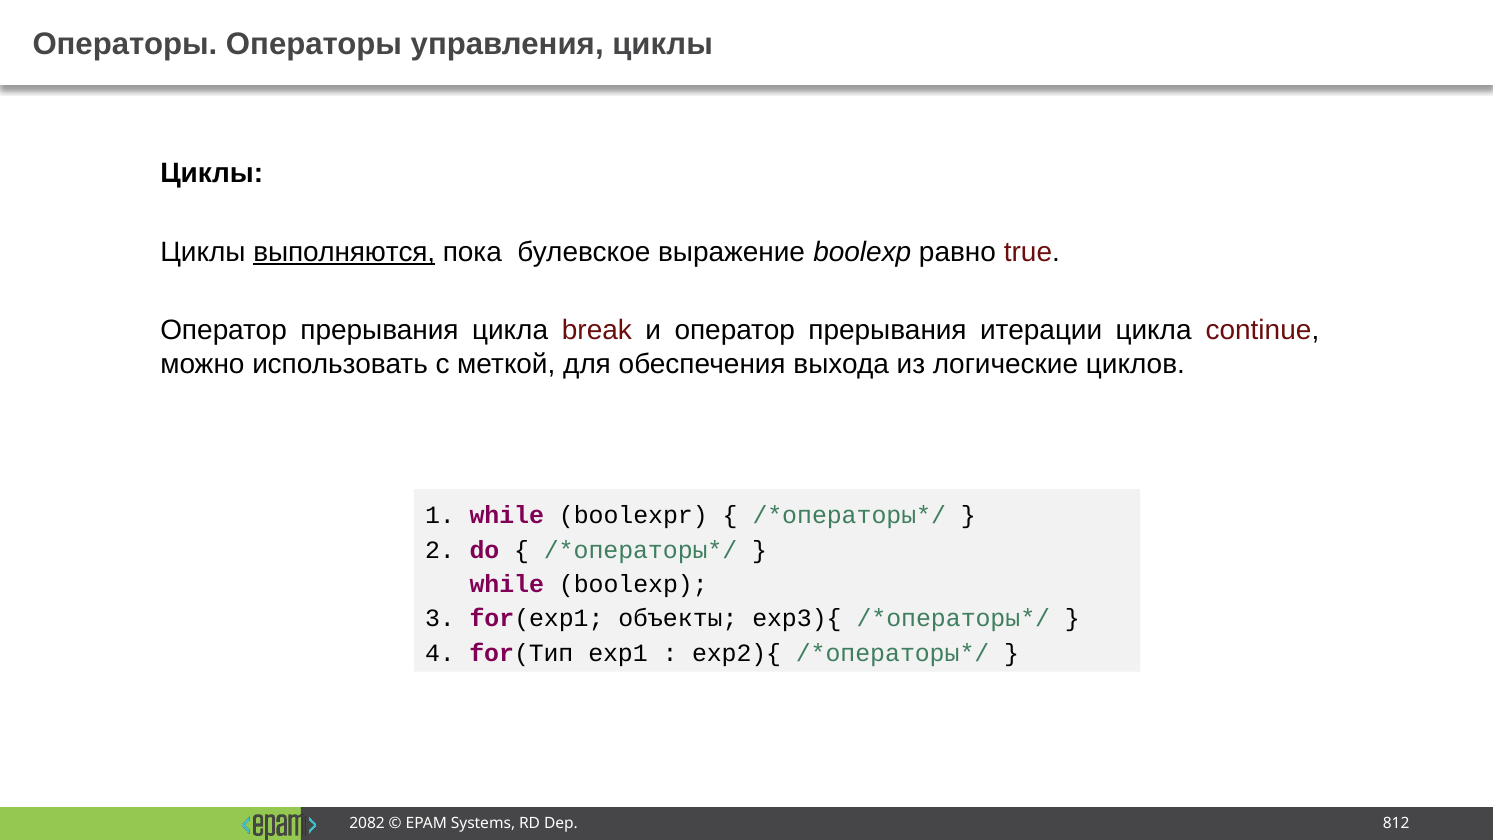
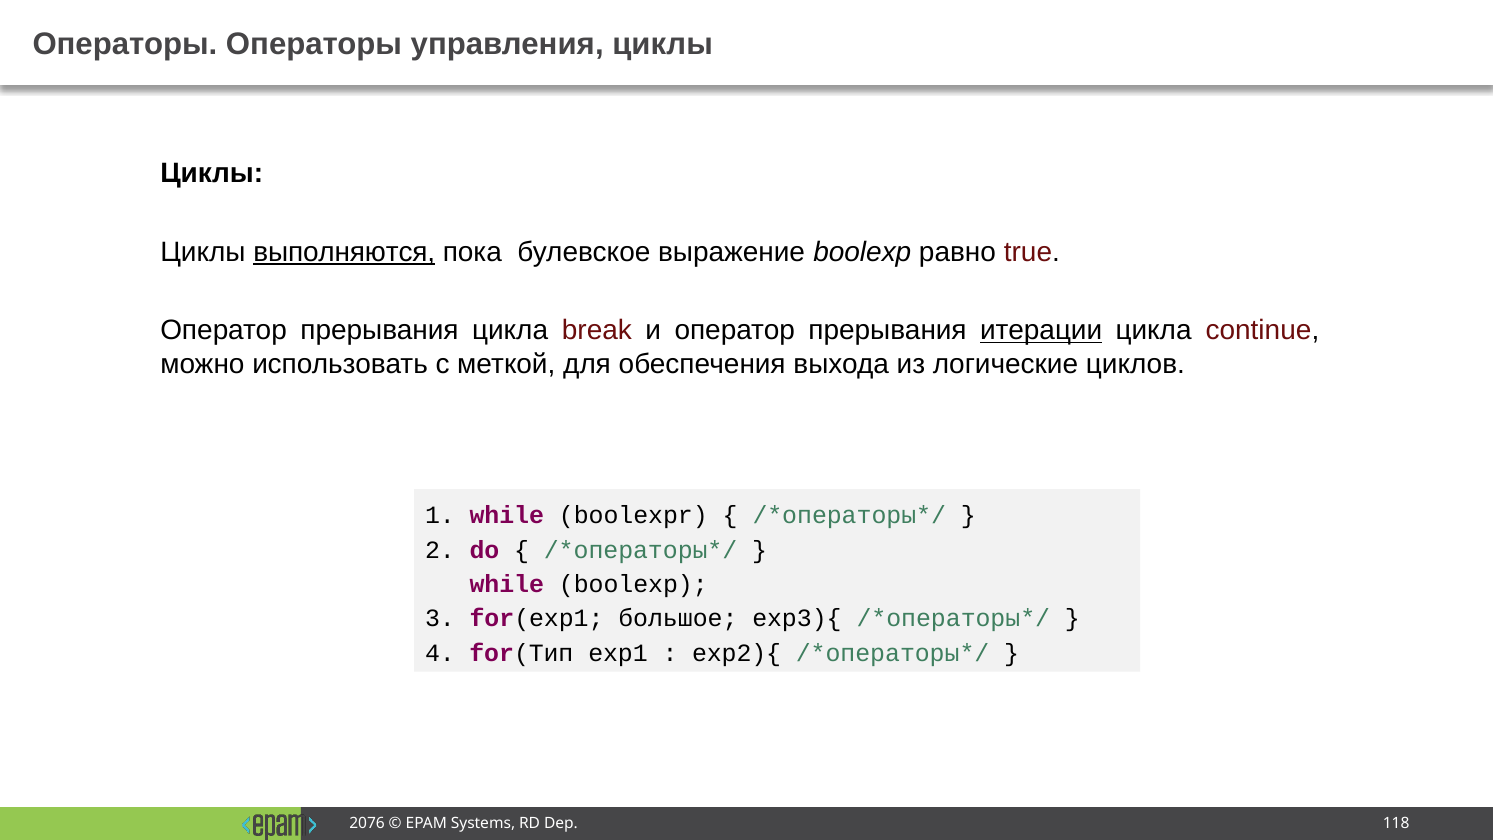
итерации underline: none -> present (1041, 330)
объекты: объекты -> большое (678, 618)
2082: 2082 -> 2076 (367, 823)
812: 812 -> 118 (1396, 823)
